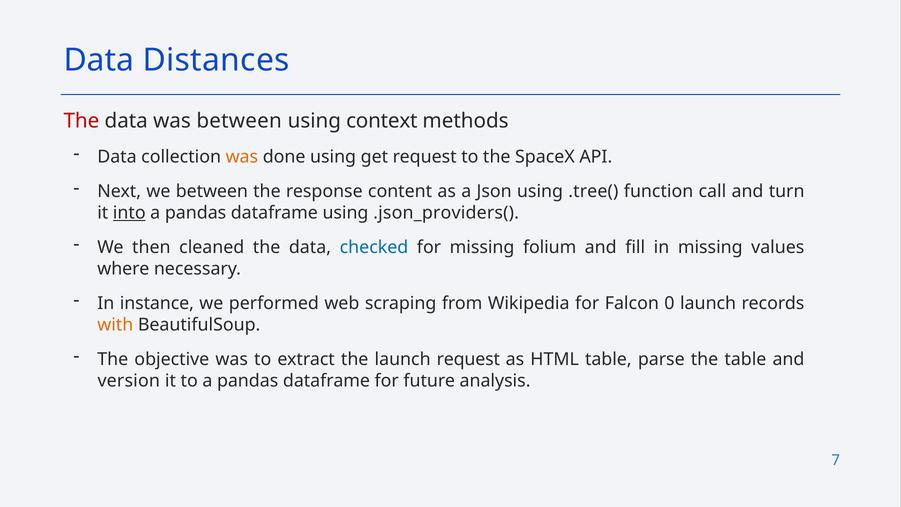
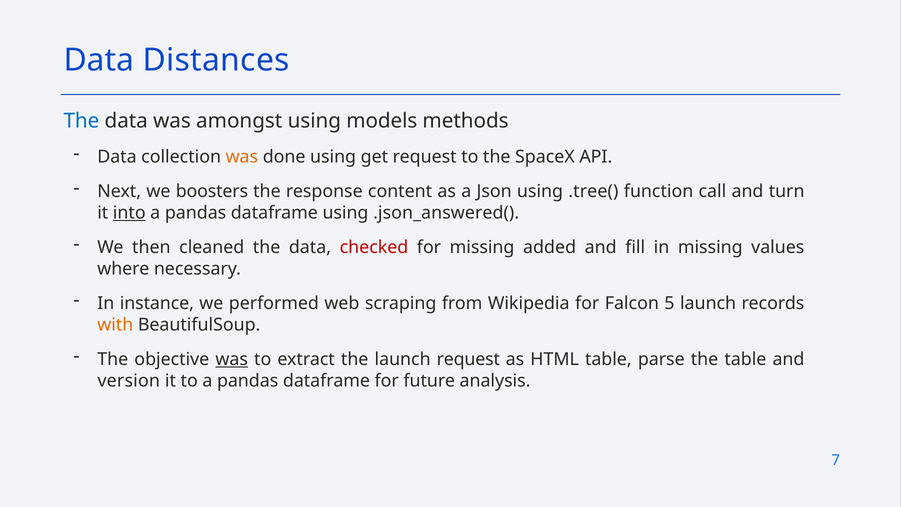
The colour: red -> blue (81, 121)
was between: between -> amongst (239, 121)
context: context -> models (382, 121)
we between: between -> boosters (212, 191)
.json_providers(: .json_providers( -> .json_answered( (446, 213)
checked colour: blue -> red (374, 247)
folium: folium -> added (550, 247)
0: 0 -> 5 (669, 303)
was underline: none -> present (232, 359)
